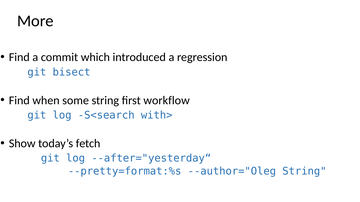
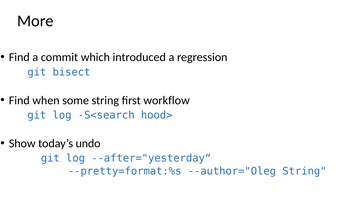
with>: with> -> hood> (157, 115)
fetch: fetch -> undo (88, 144)
